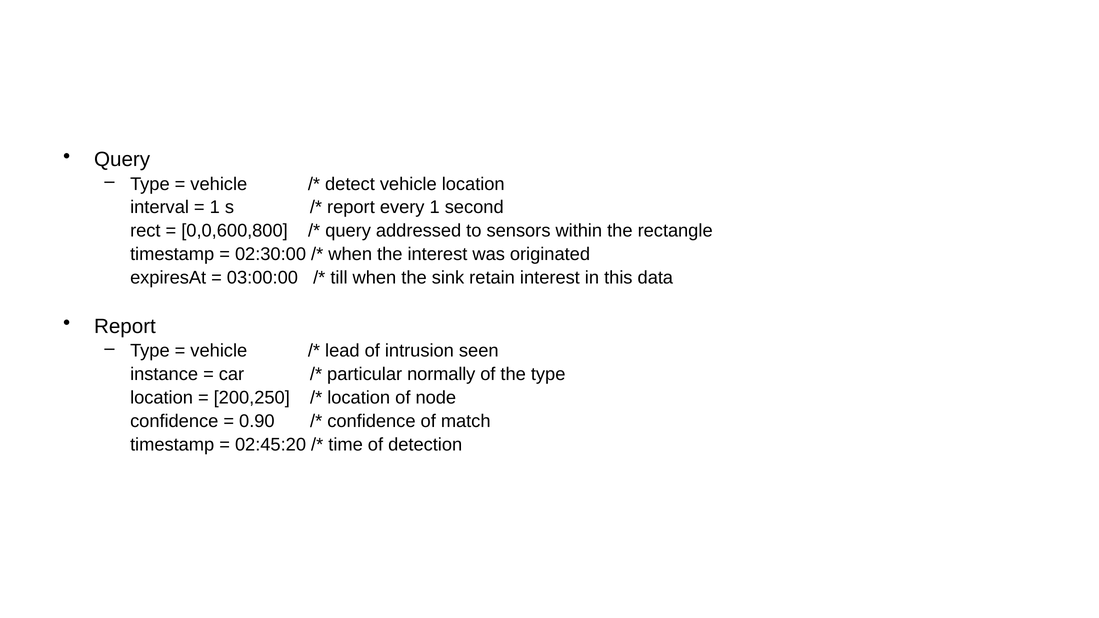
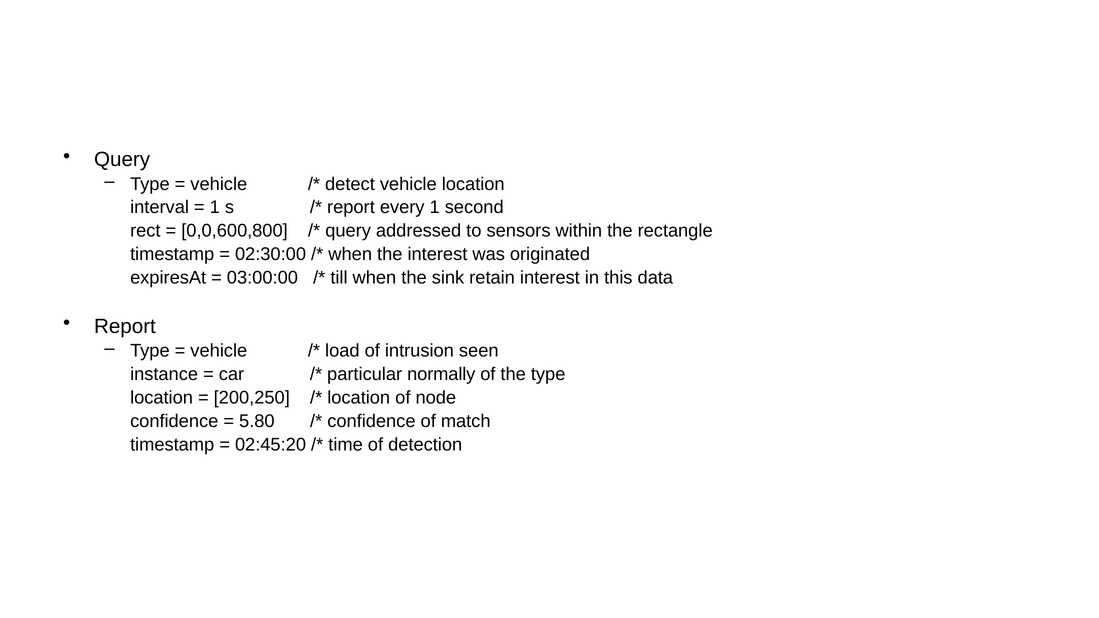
lead: lead -> load (342, 351)
0.90: 0.90 -> 5.80 (257, 421)
